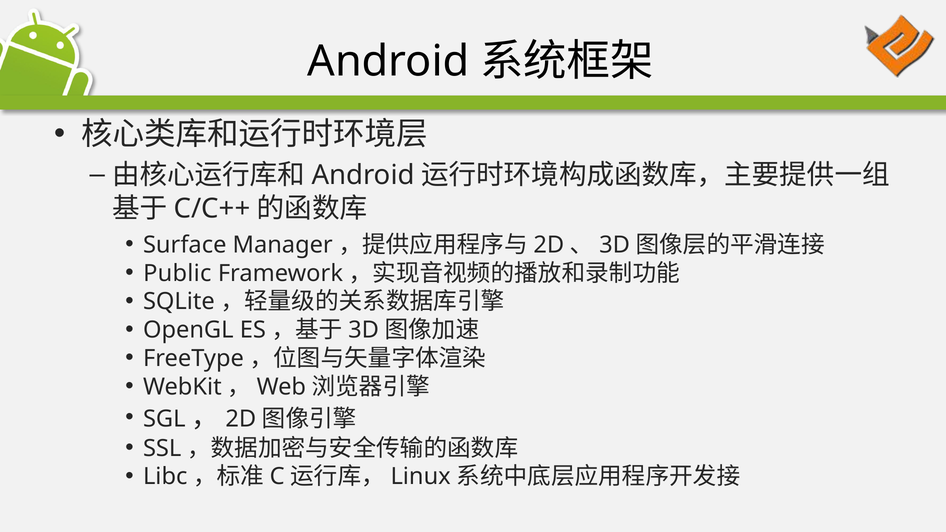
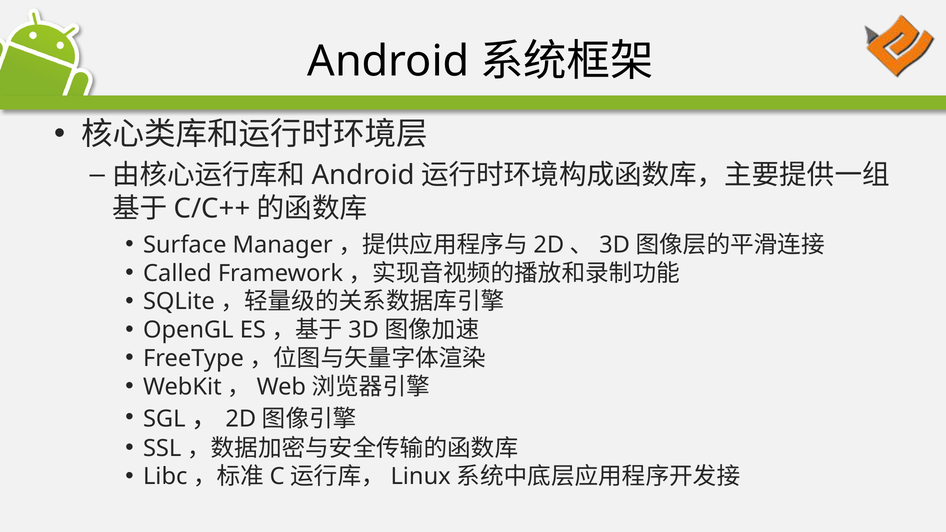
Public: Public -> Called (177, 273)
